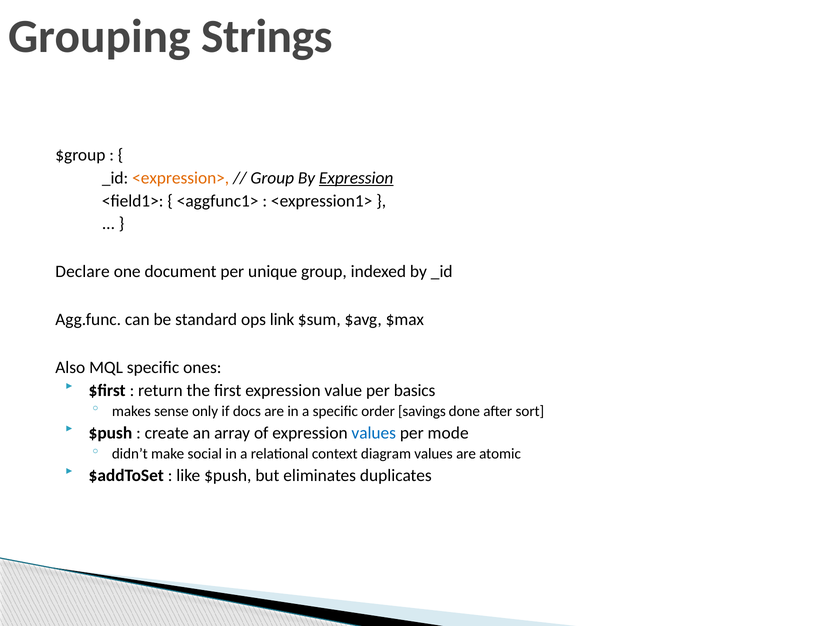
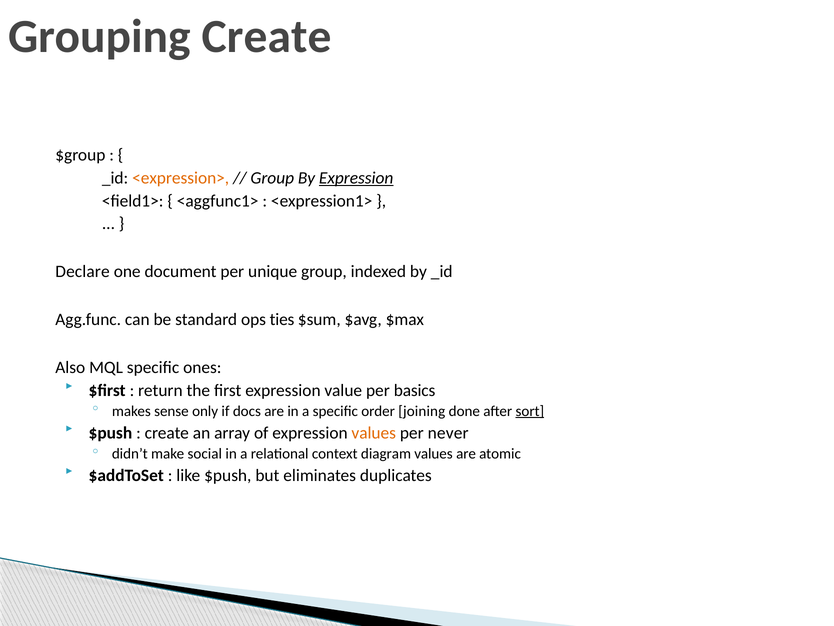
Grouping Strings: Strings -> Create (267, 37)
link: link -> ties (282, 319)
savings: savings -> joining (422, 411)
sort underline: none -> present (530, 411)
values colour: blue -> orange (374, 433)
mode: mode -> never (448, 433)
